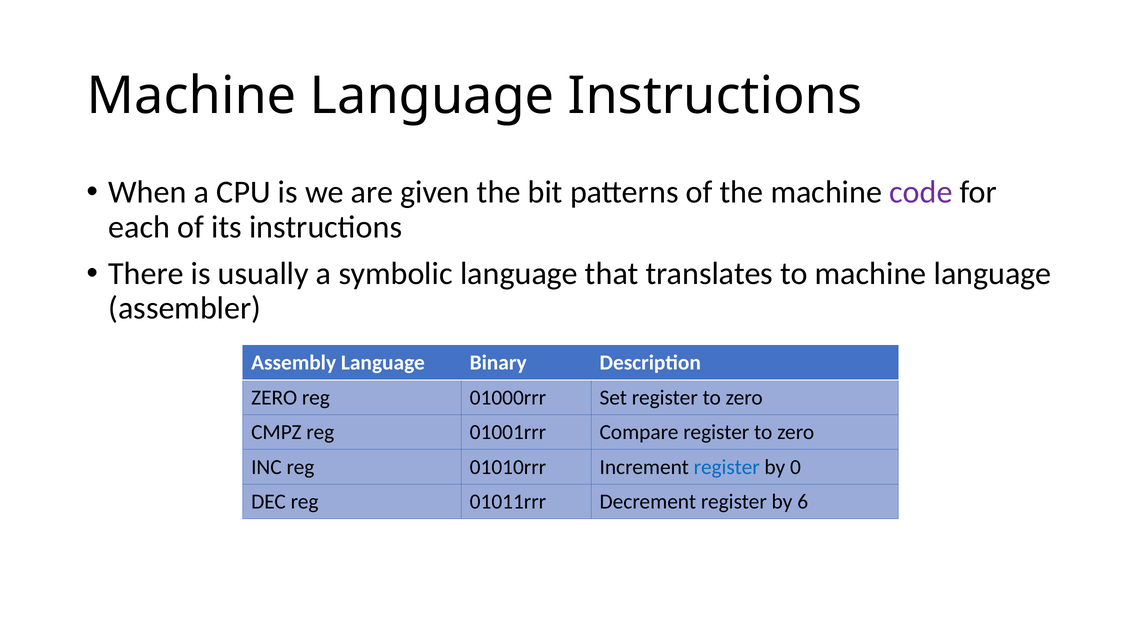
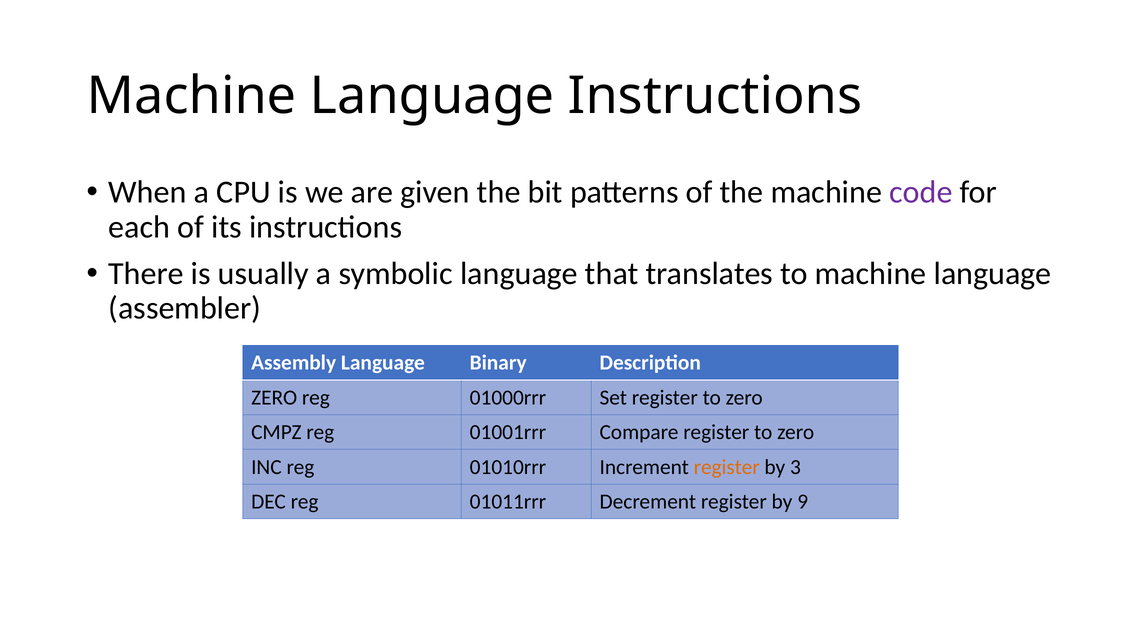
register colour: blue -> orange (727, 467)
0: 0 -> 3 (795, 467)
6: 6 -> 9 (803, 502)
